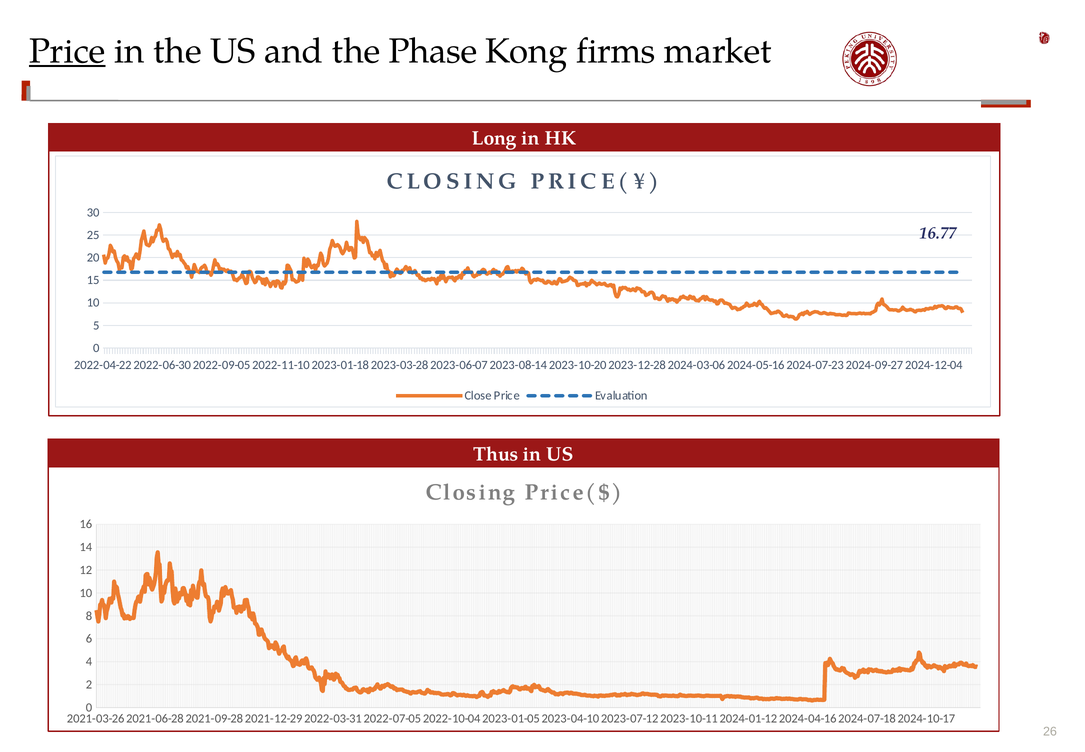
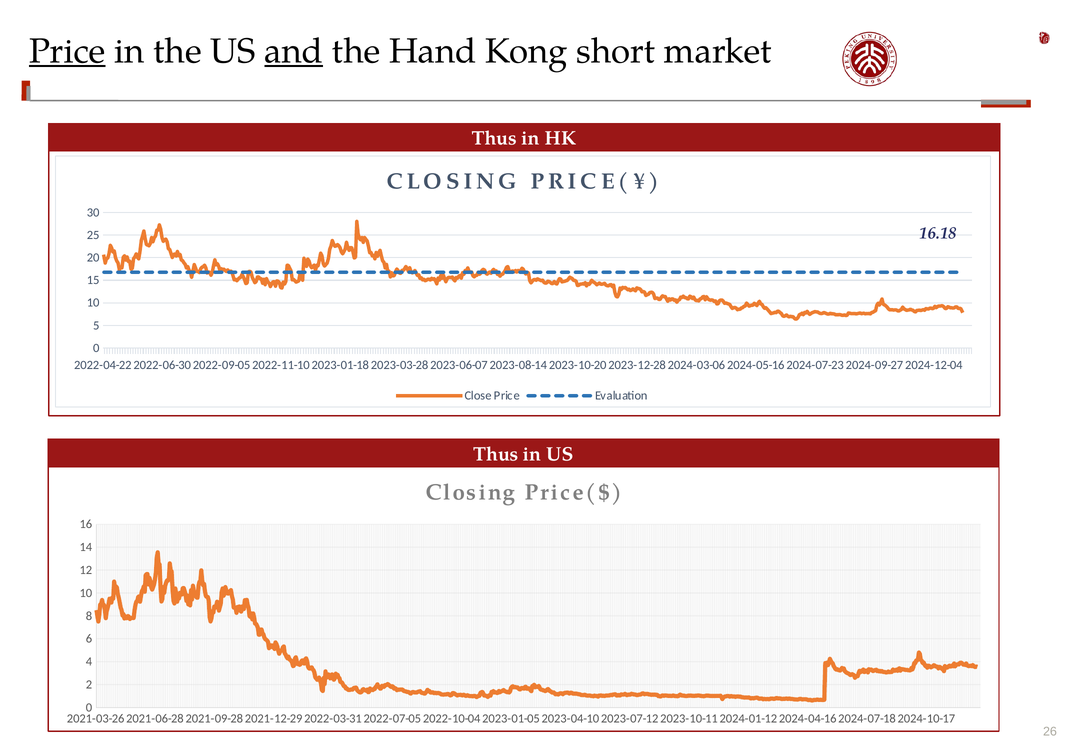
and underline: none -> present (294, 51)
Phase: Phase -> Hand (433, 51)
firms: firms -> short (616, 51)
Long: Long -> Thus (494, 138)
16.77: 16.77 -> 16.18 (938, 233)
